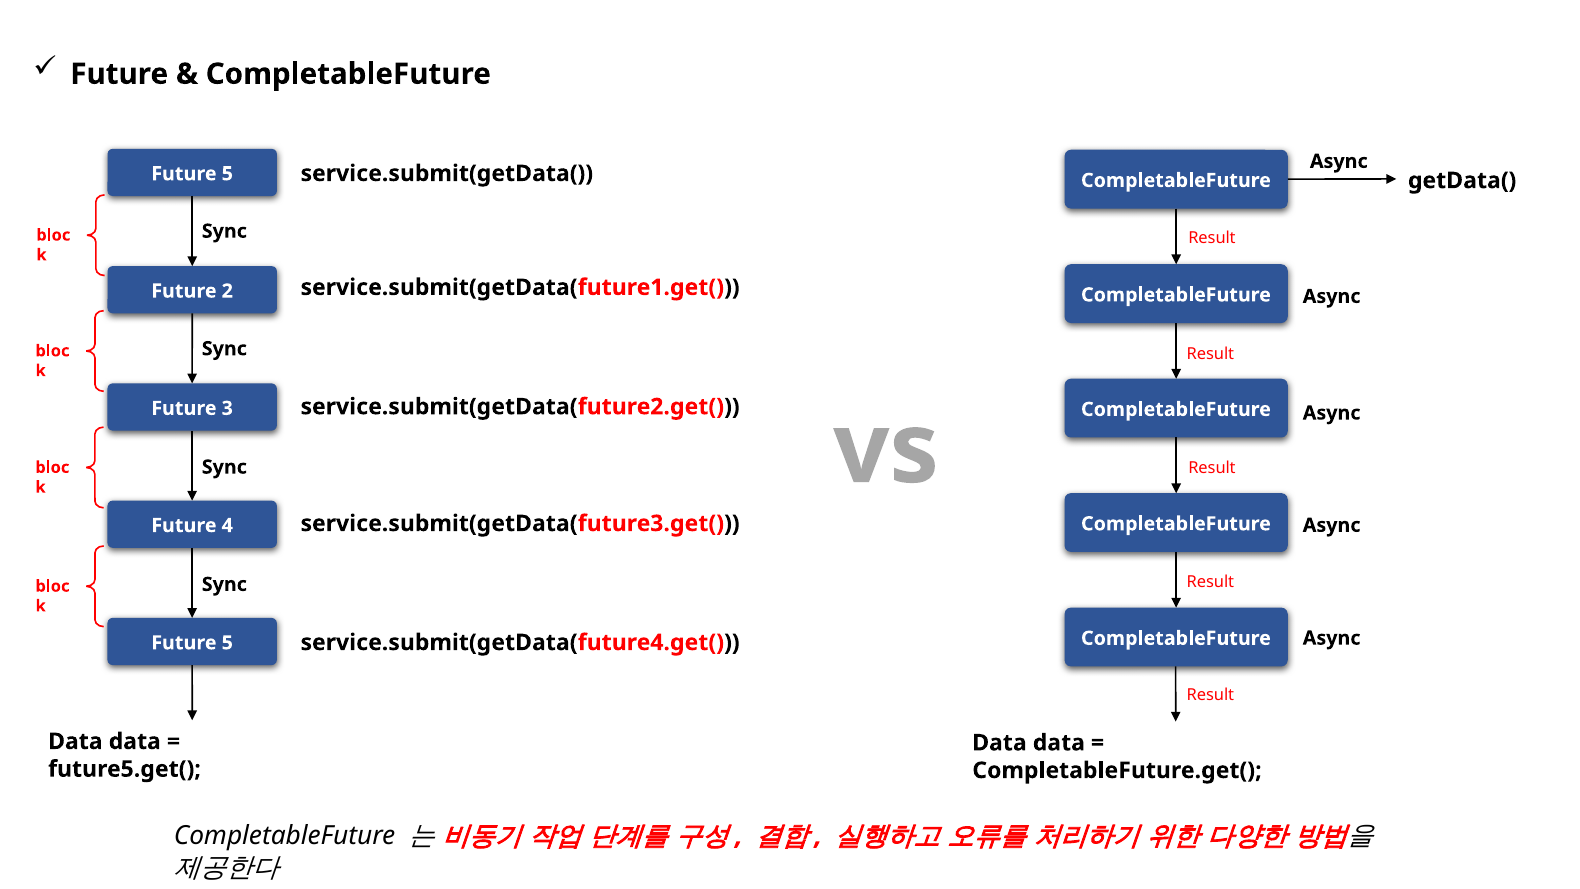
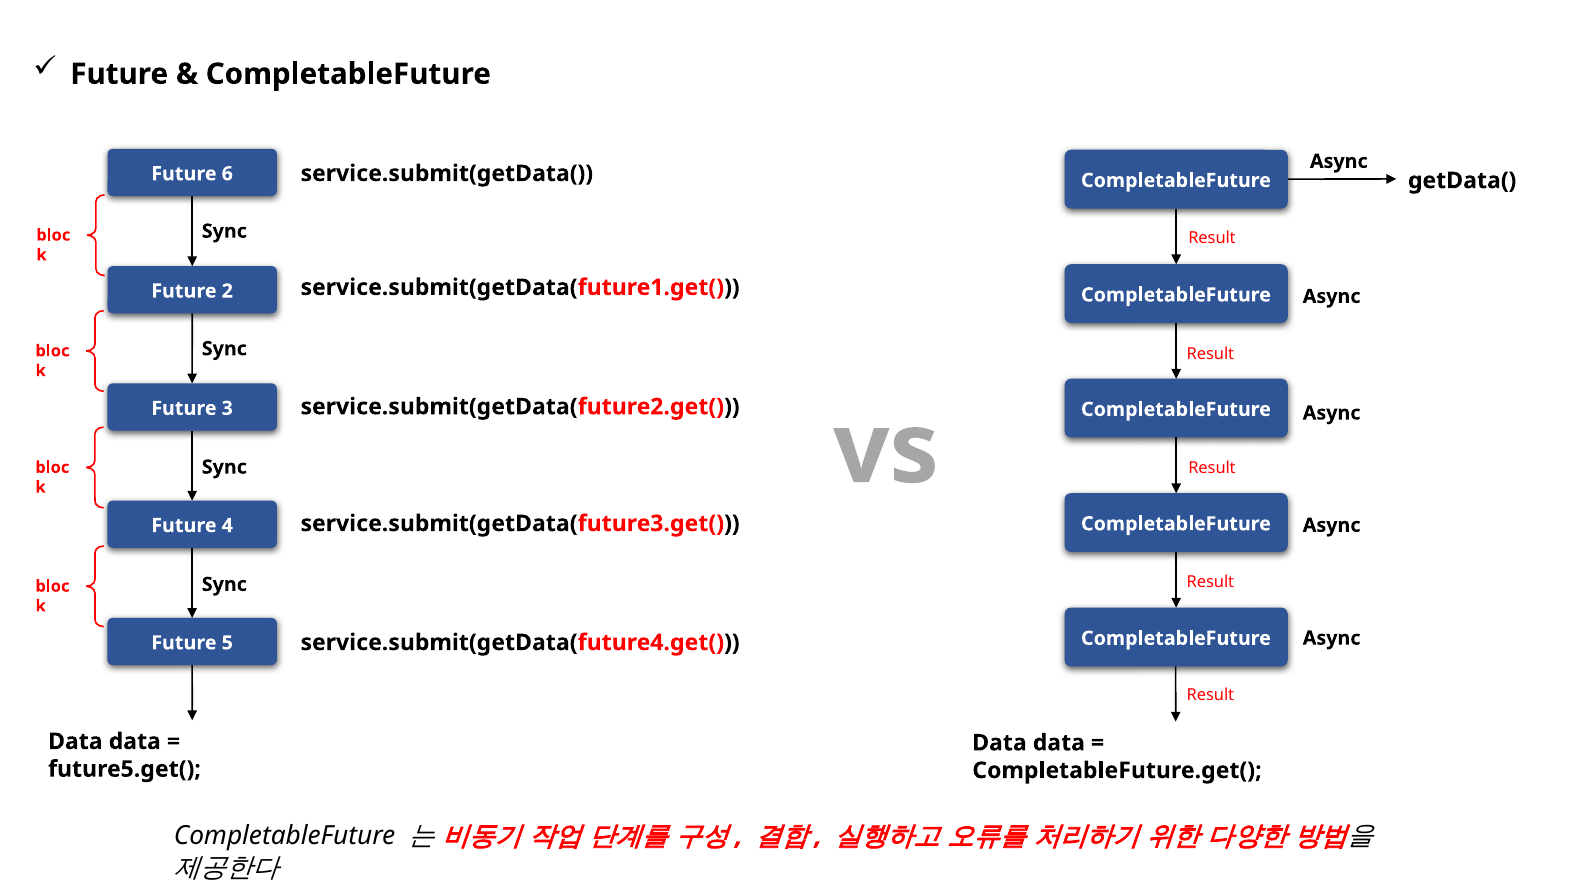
5: 5 -> 6 (227, 174)
